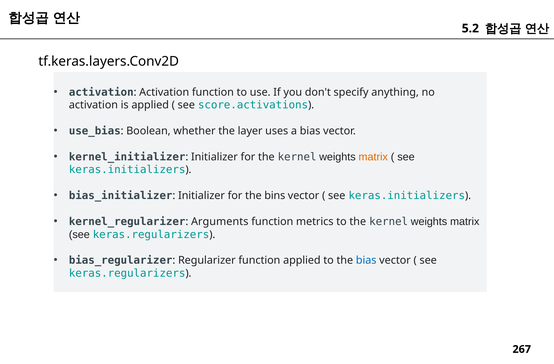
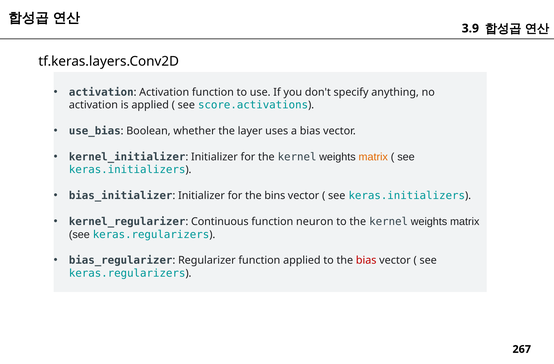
5.2: 5.2 -> 3.9 (470, 28)
Arguments: Arguments -> Continuous (220, 221)
metrics: metrics -> neuron (315, 221)
bias colour: blue -> red (366, 260)
